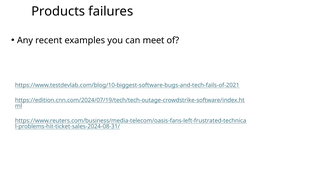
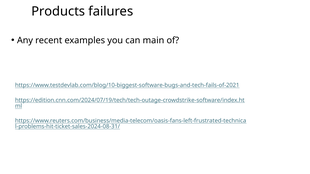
meet: meet -> main (153, 40)
